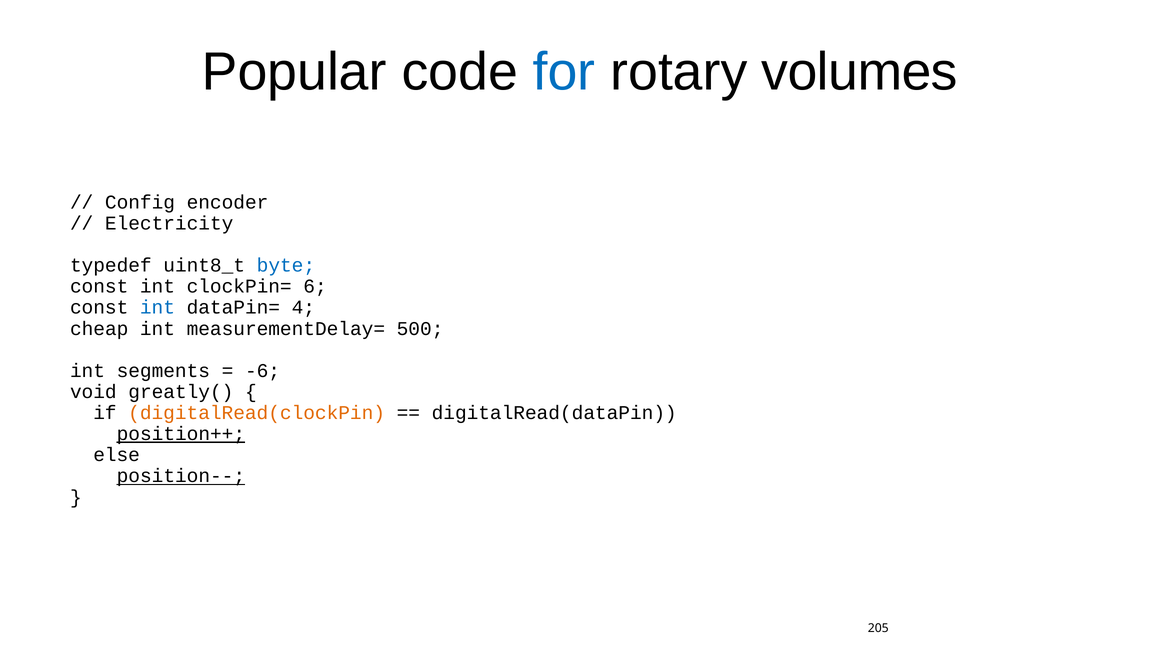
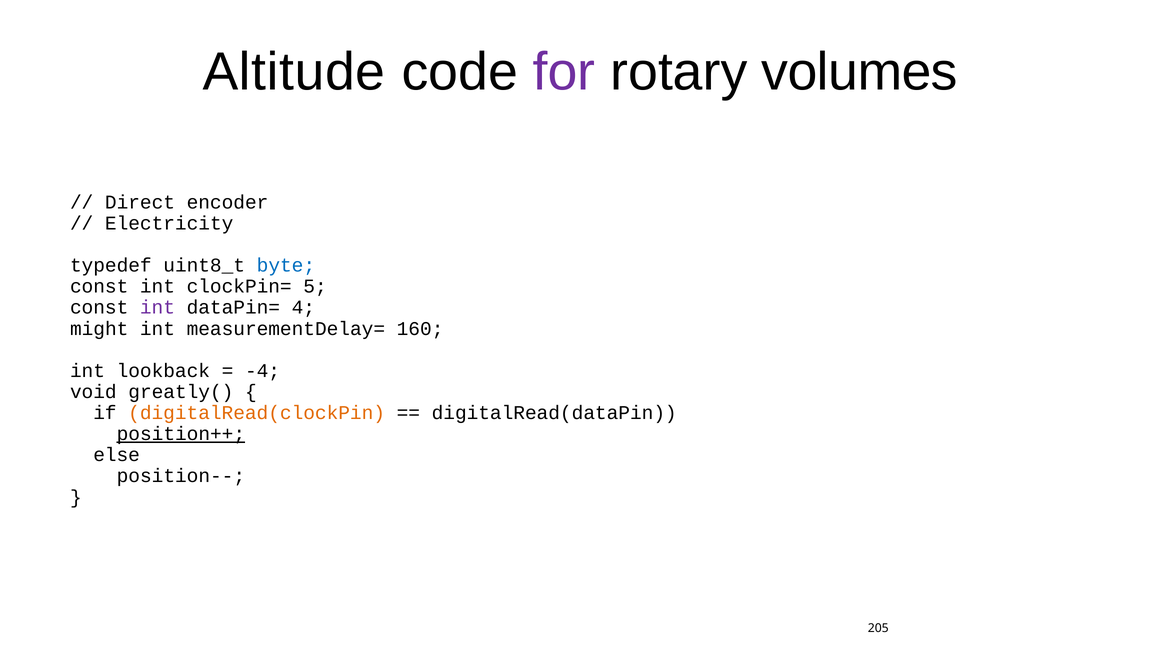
Popular: Popular -> Altitude (294, 72)
for colour: blue -> purple (564, 72)
Config: Config -> Direct (140, 202)
6: 6 -> 5 (315, 286)
int colour: blue -> purple (157, 307)
cheap: cheap -> might (99, 328)
500: 500 -> 160 (420, 328)
segments: segments -> lookback (163, 371)
-6: -6 -> -4 (263, 371)
position-- underline: present -> none (181, 476)
